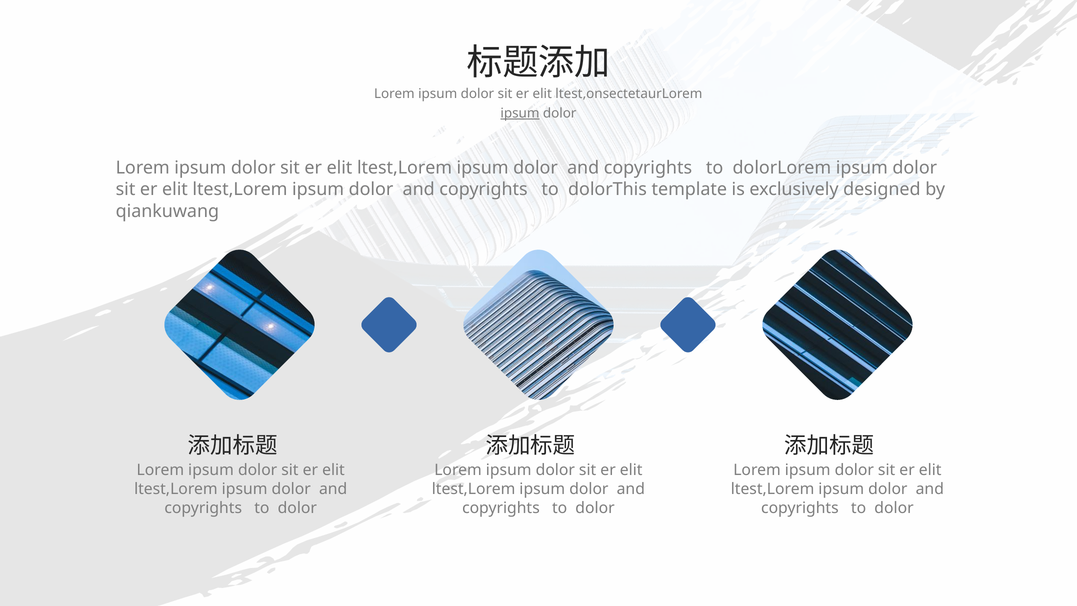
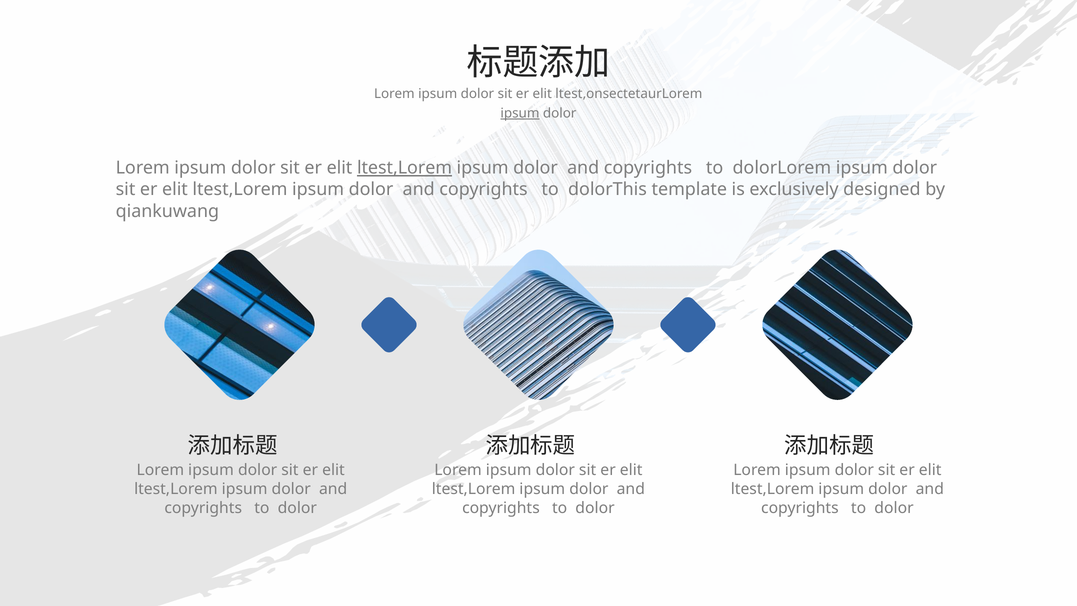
ltest,Lorem underline: none -> present (405, 168)
